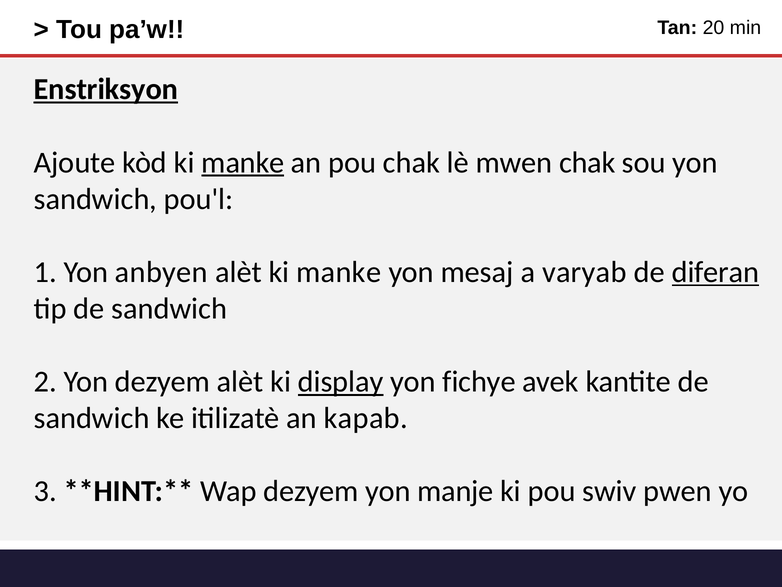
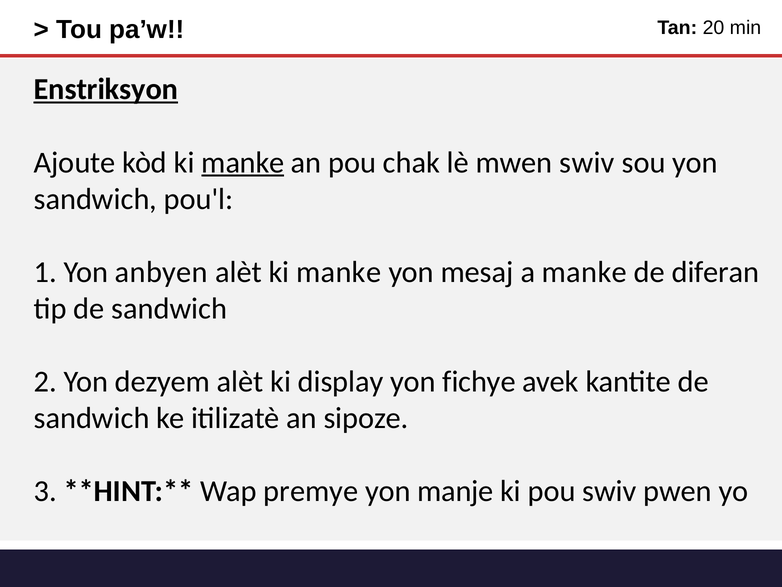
mwen chak: chak -> swiv (587, 162)
a varyab: varyab -> manke (584, 272)
diferan underline: present -> none (715, 272)
display underline: present -> none (341, 381)
kapab: kapab -> sipoze (366, 418)
Wap dezyem: dezyem -> premye (311, 491)
